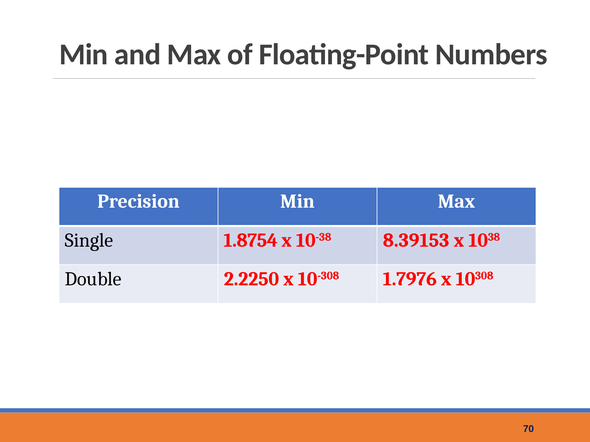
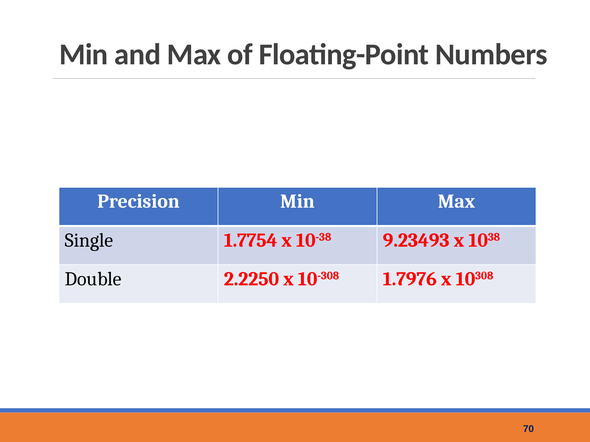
1.8754: 1.8754 -> 1.7754 (251, 240)
8.39153: 8.39153 -> 9.23493 (416, 240)
